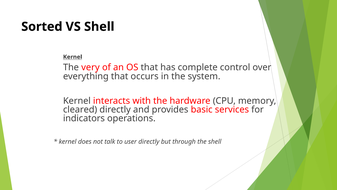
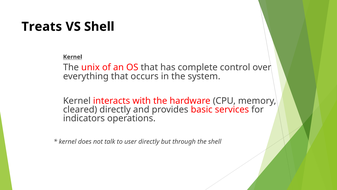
Sorted: Sorted -> Treats (42, 27)
very: very -> unix (90, 67)
